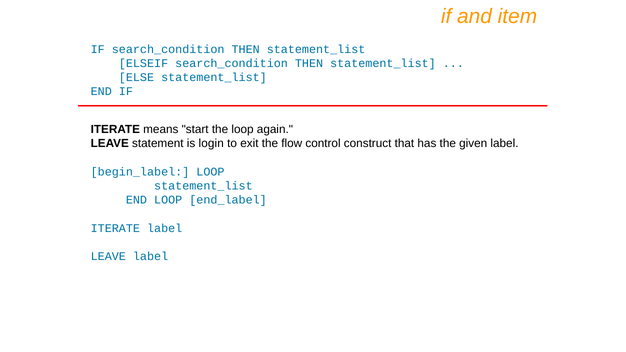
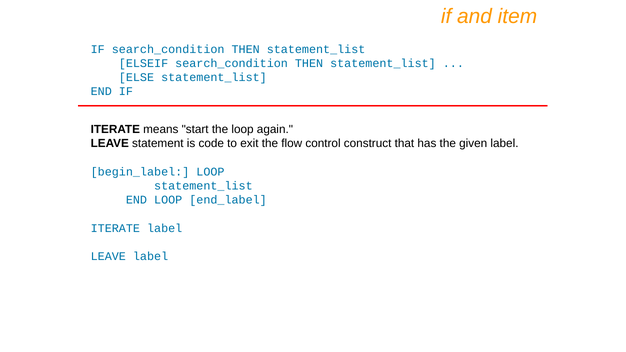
login: login -> code (211, 144)
